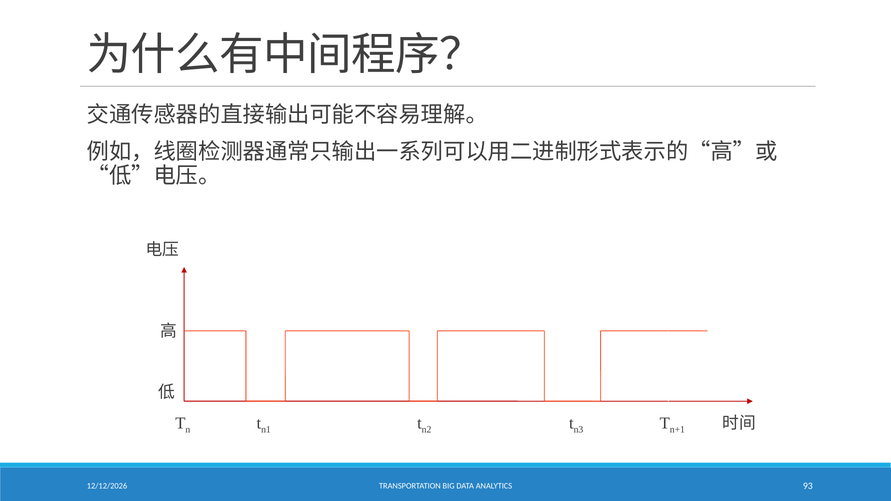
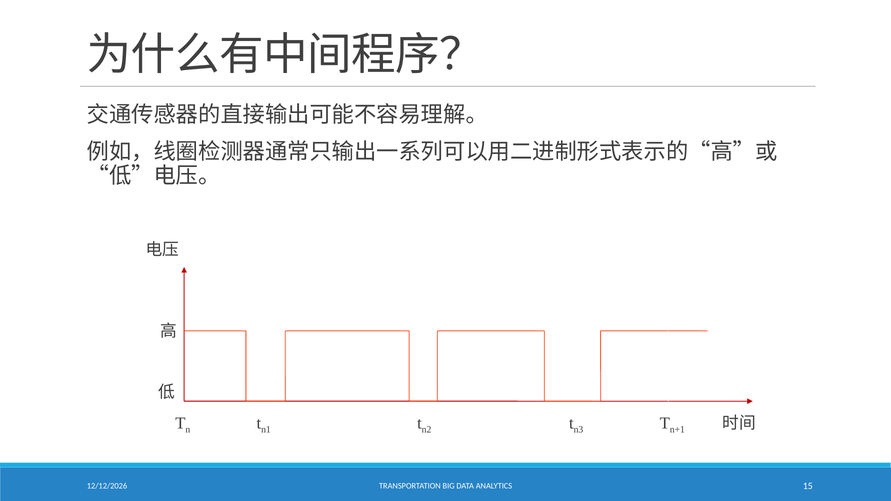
93: 93 -> 15 (808, 486)
